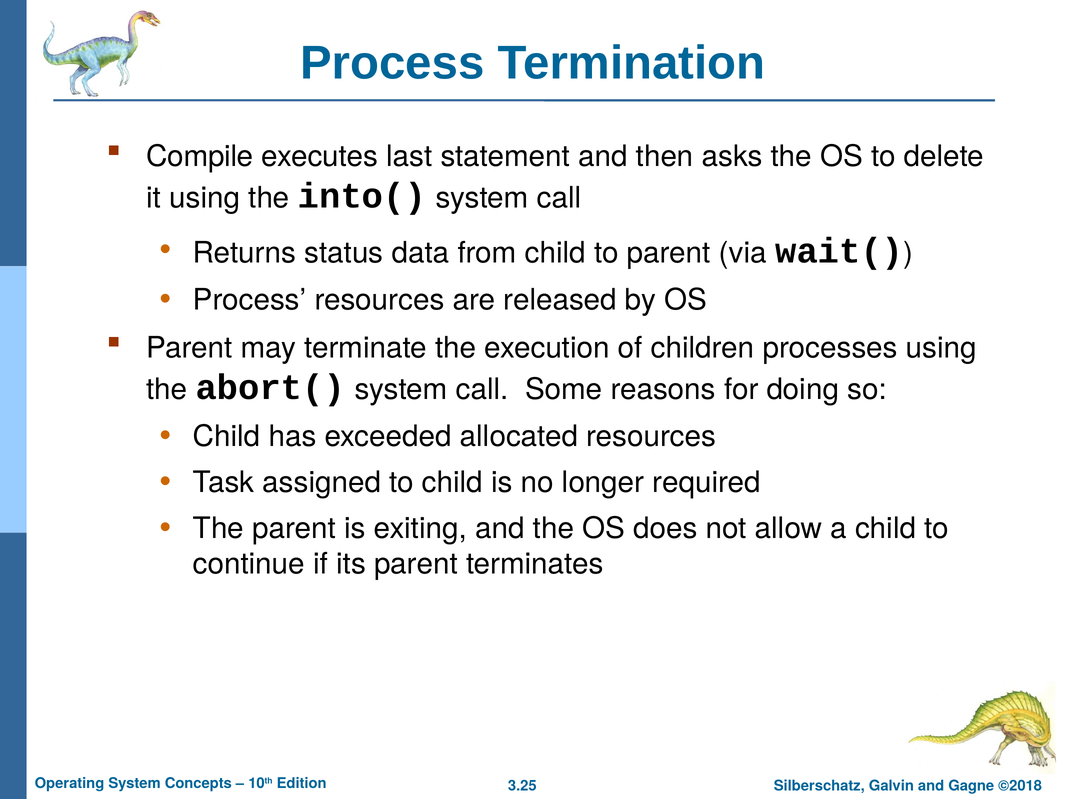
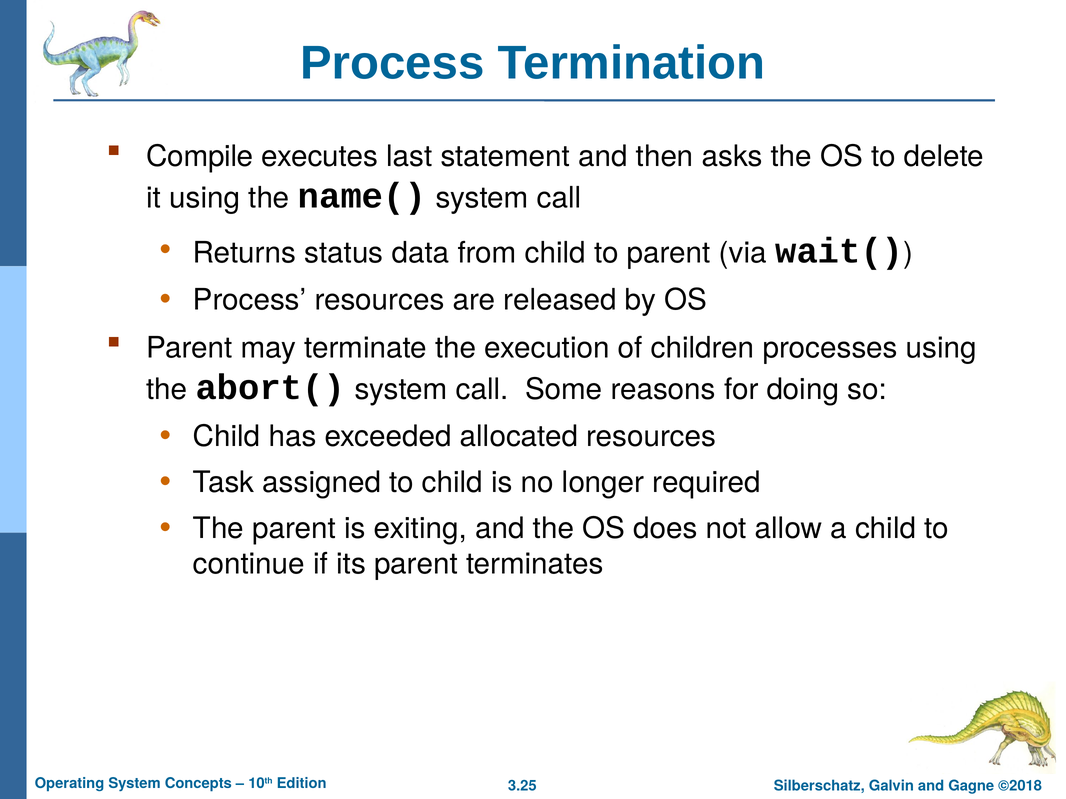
into(: into( -> name( (362, 196)
